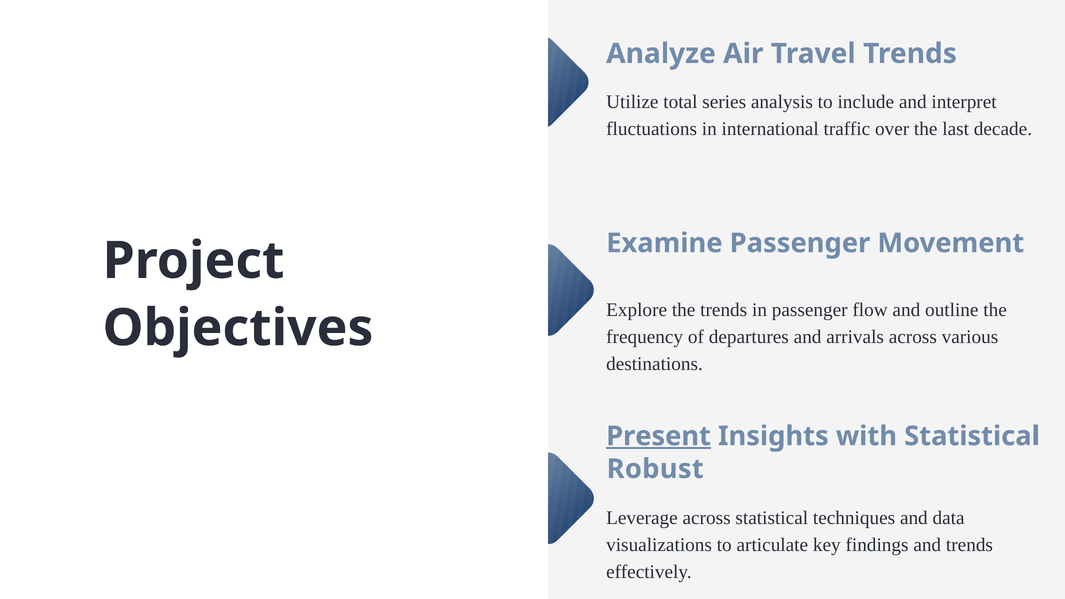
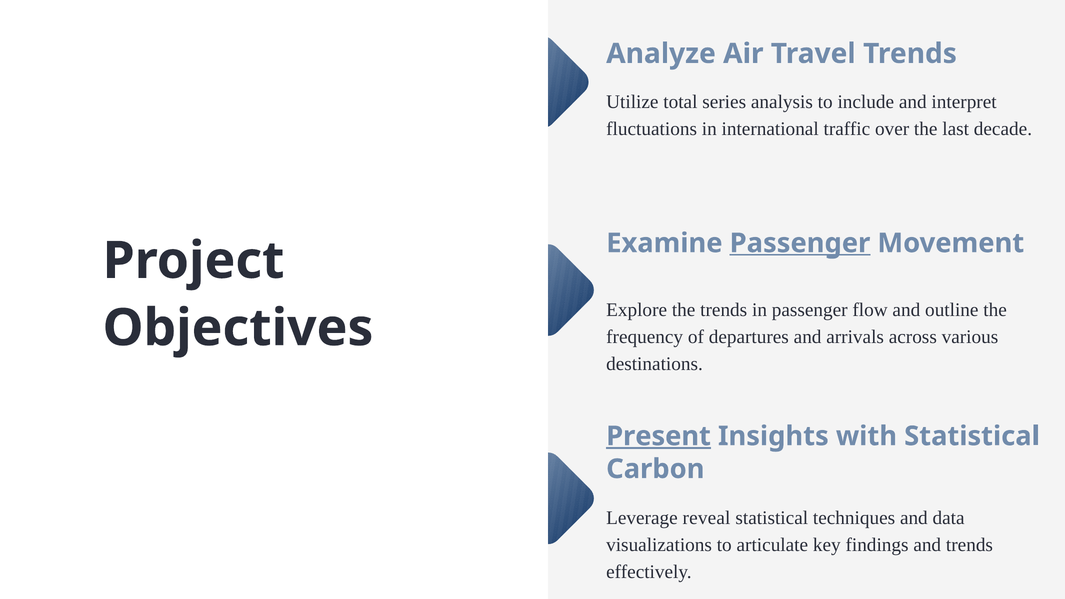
Passenger underline: none -> present (800, 243)
Robust: Robust -> Carbon (655, 469)
Leverage across: across -> reveal (707, 518)
